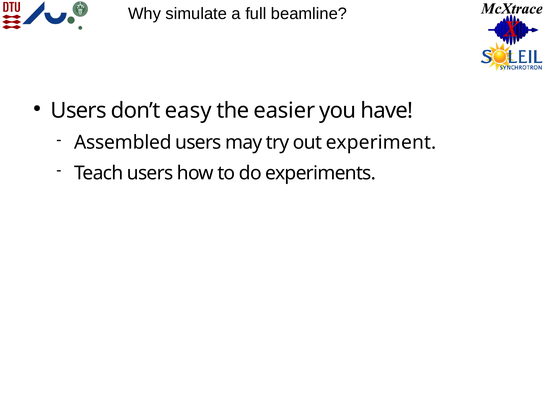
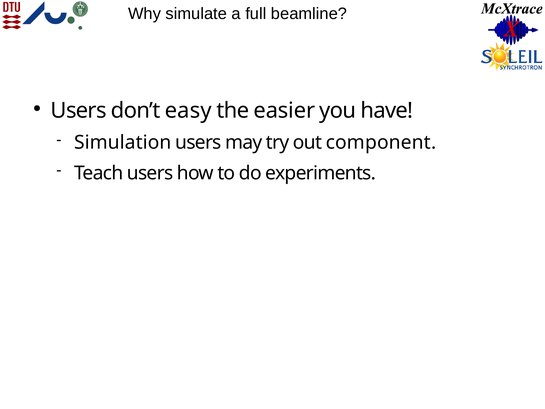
Assembled: Assembled -> Simulation (123, 143)
experiment: experiment -> component (381, 143)
